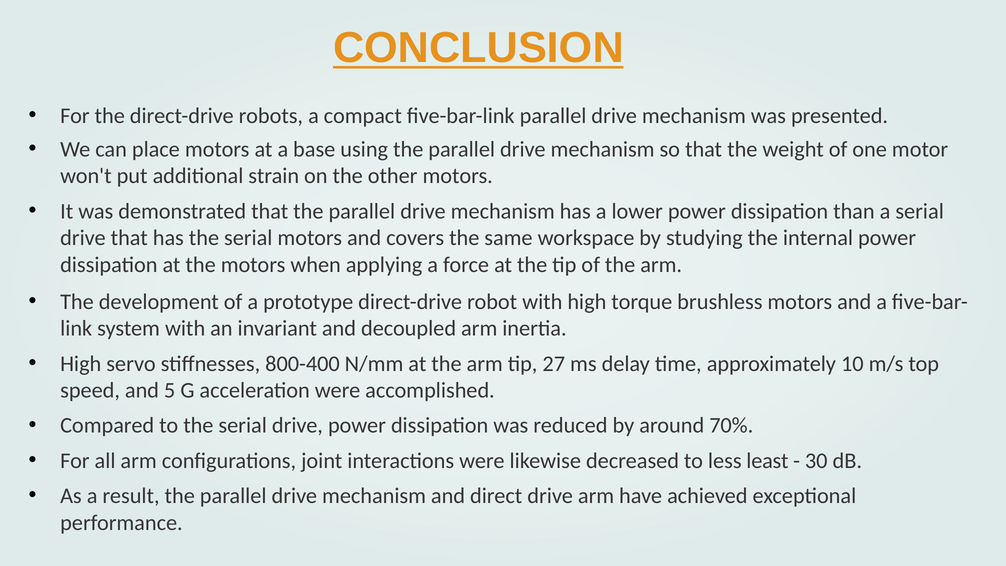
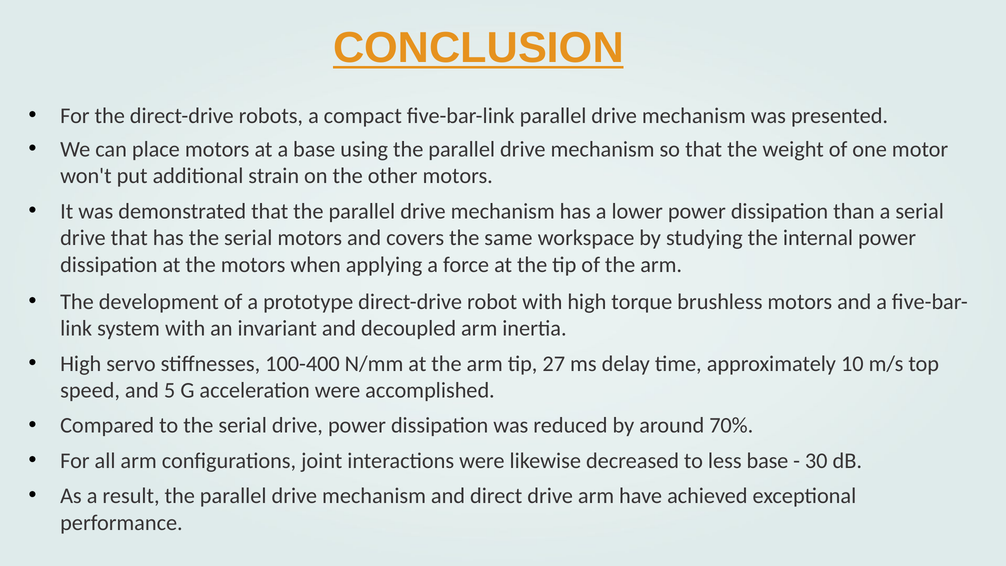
800-400: 800-400 -> 100-400 (303, 364)
less least: least -> base (767, 461)
